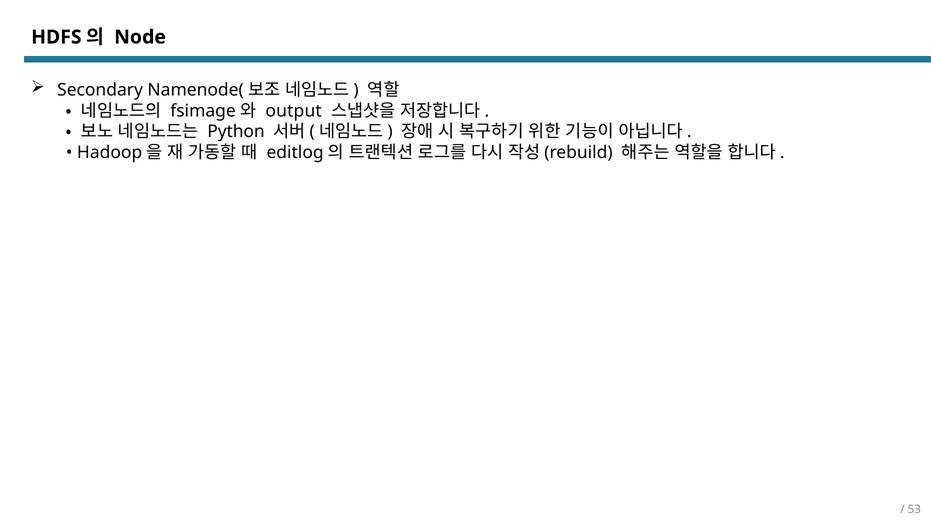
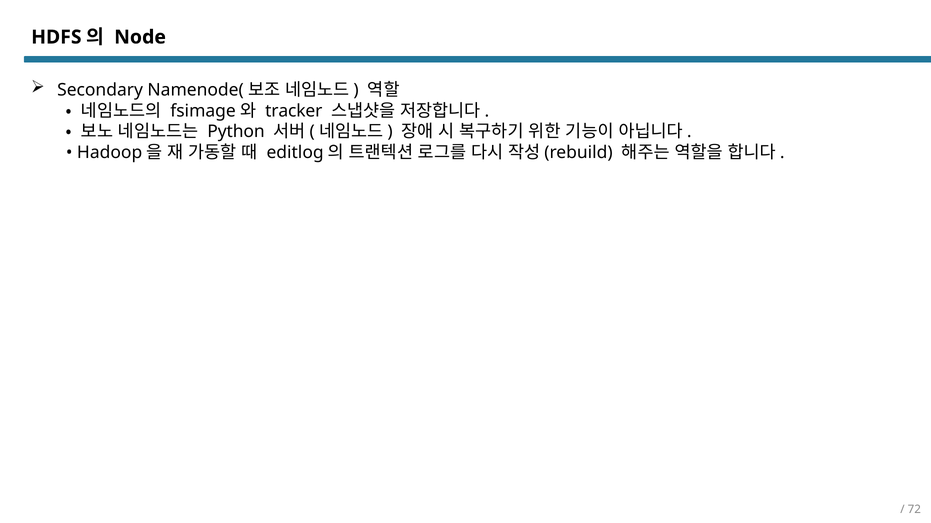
output: output -> tracker (294, 111)
53: 53 -> 72 (914, 510)
